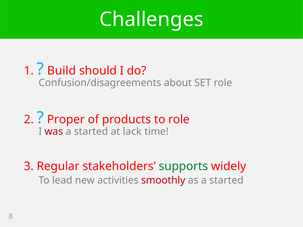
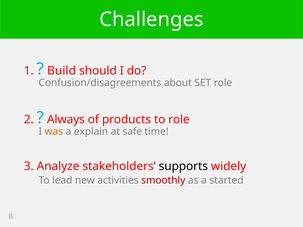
Proper: Proper -> Always (66, 120)
was colour: red -> orange (54, 132)
started: started -> explain (91, 132)
lack: lack -> safe (132, 132)
Regular: Regular -> Analyze (58, 166)
supports colour: green -> black (183, 166)
